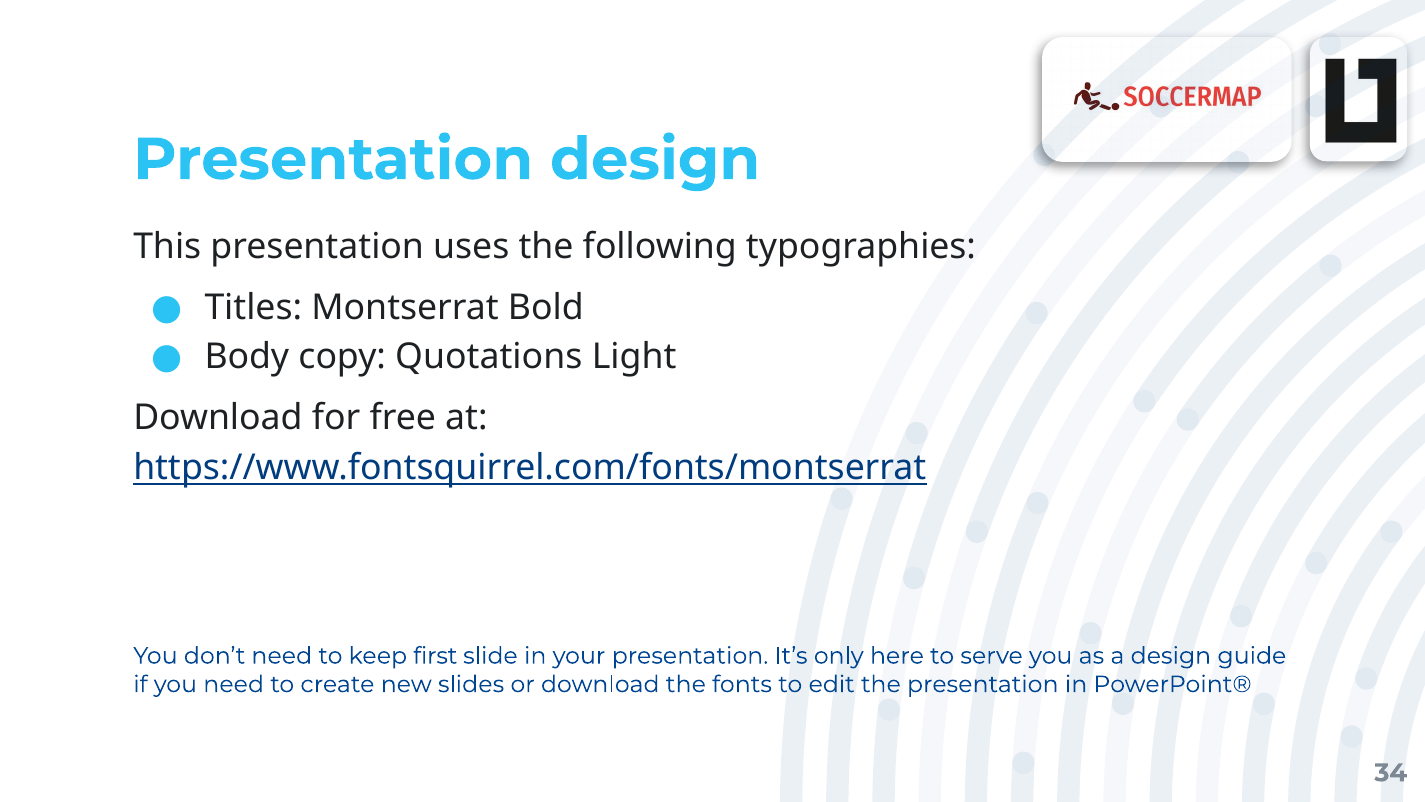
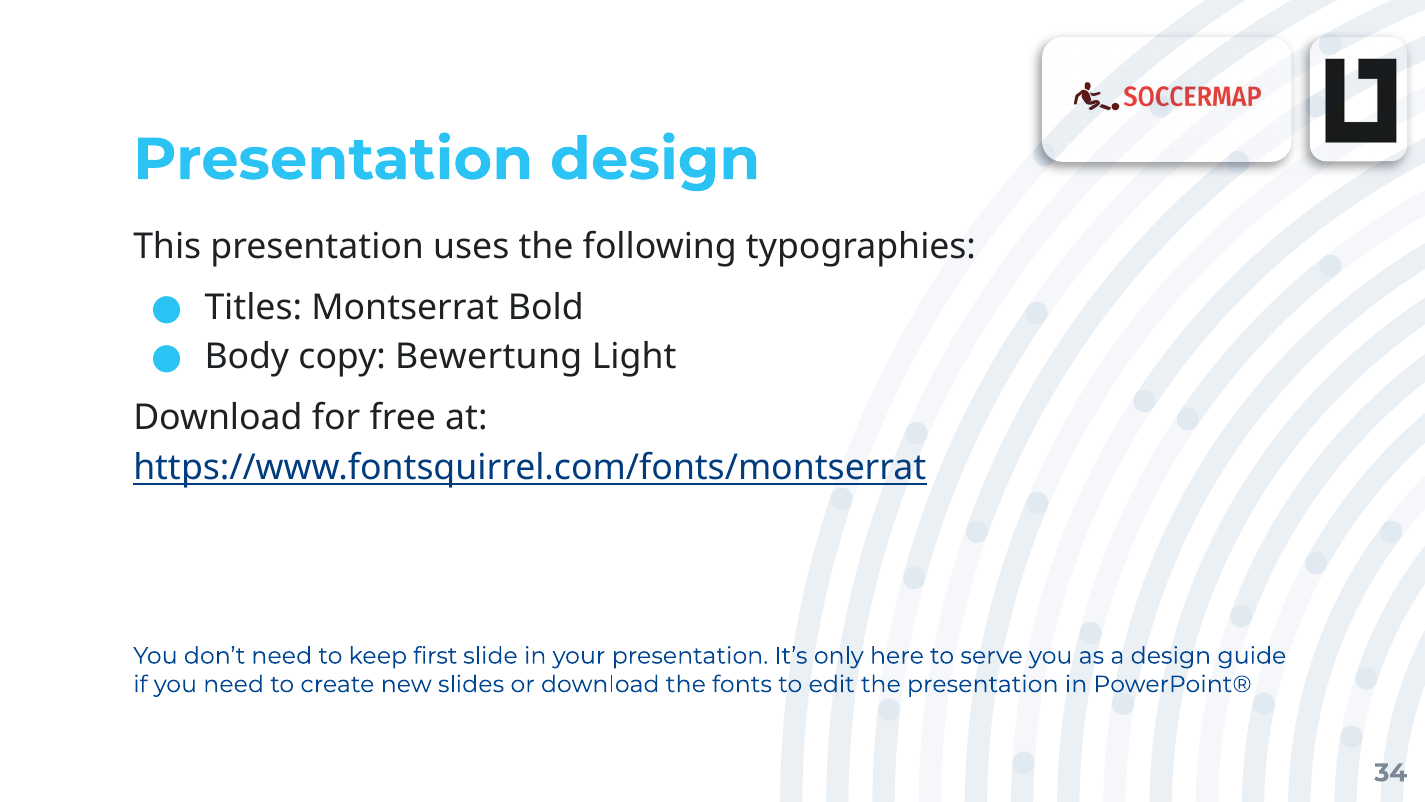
Quotations: Quotations -> Bewertung (489, 357)
